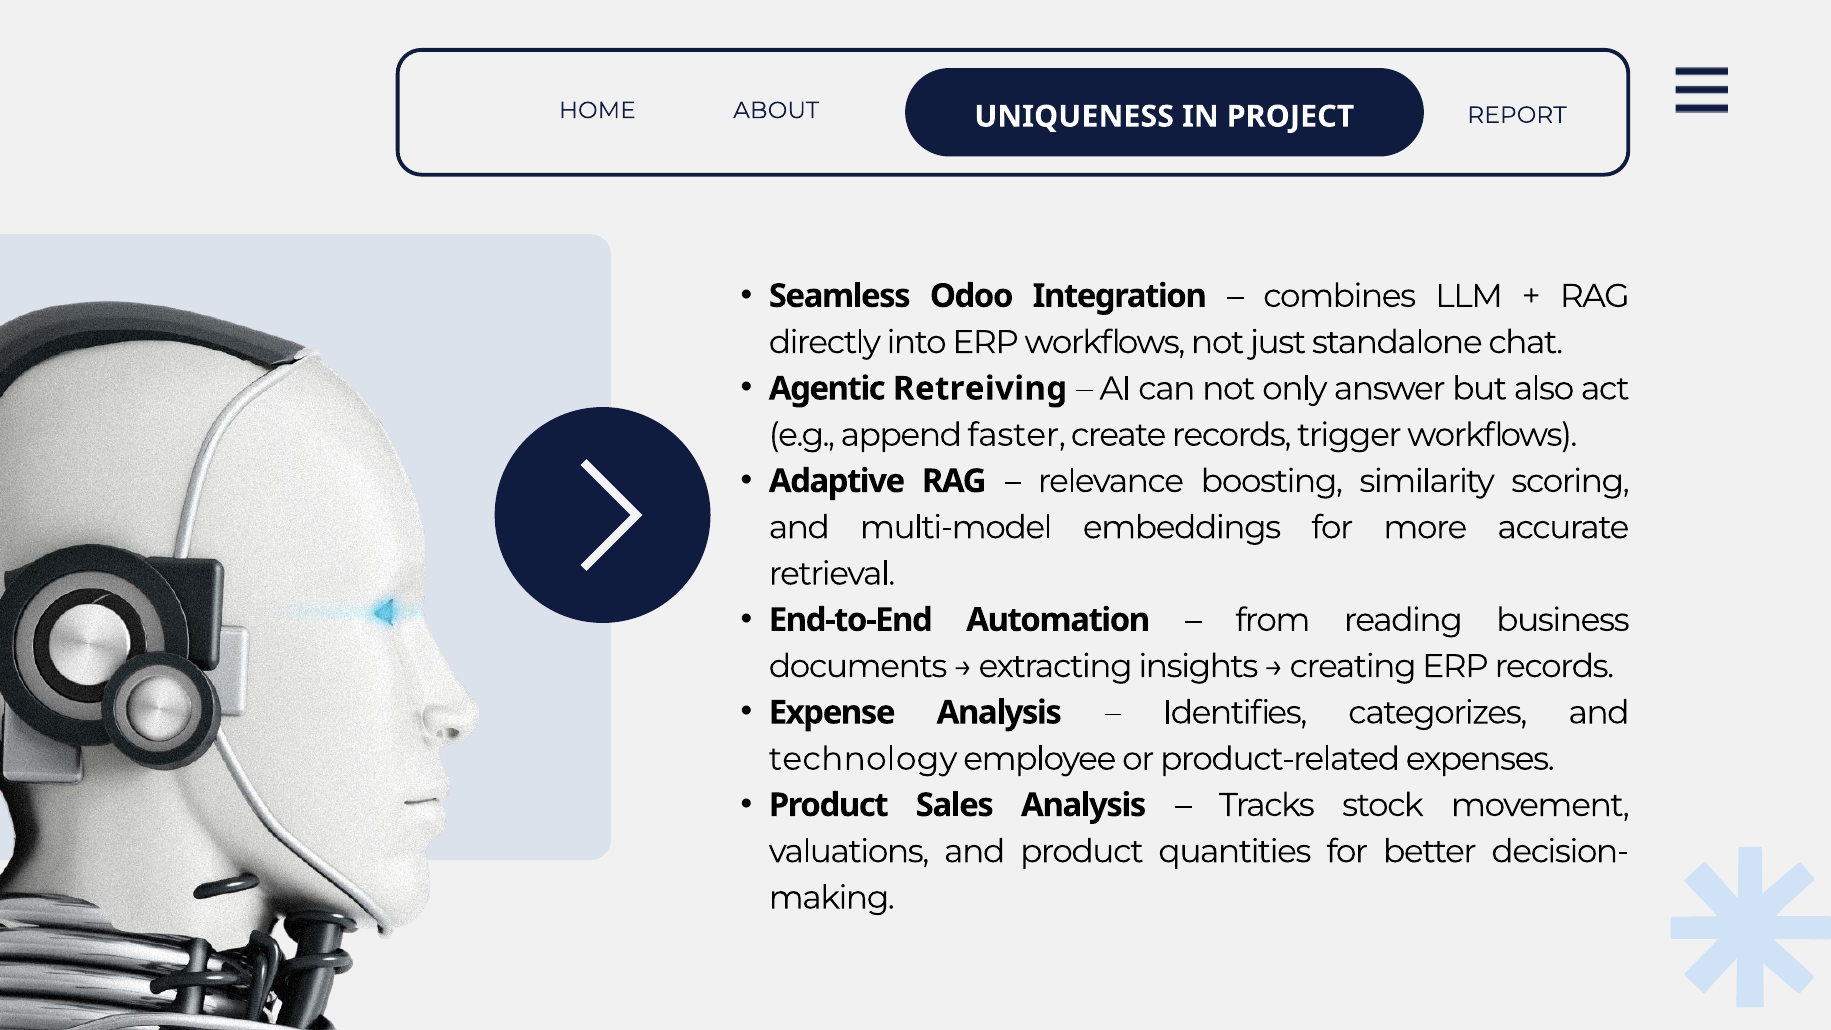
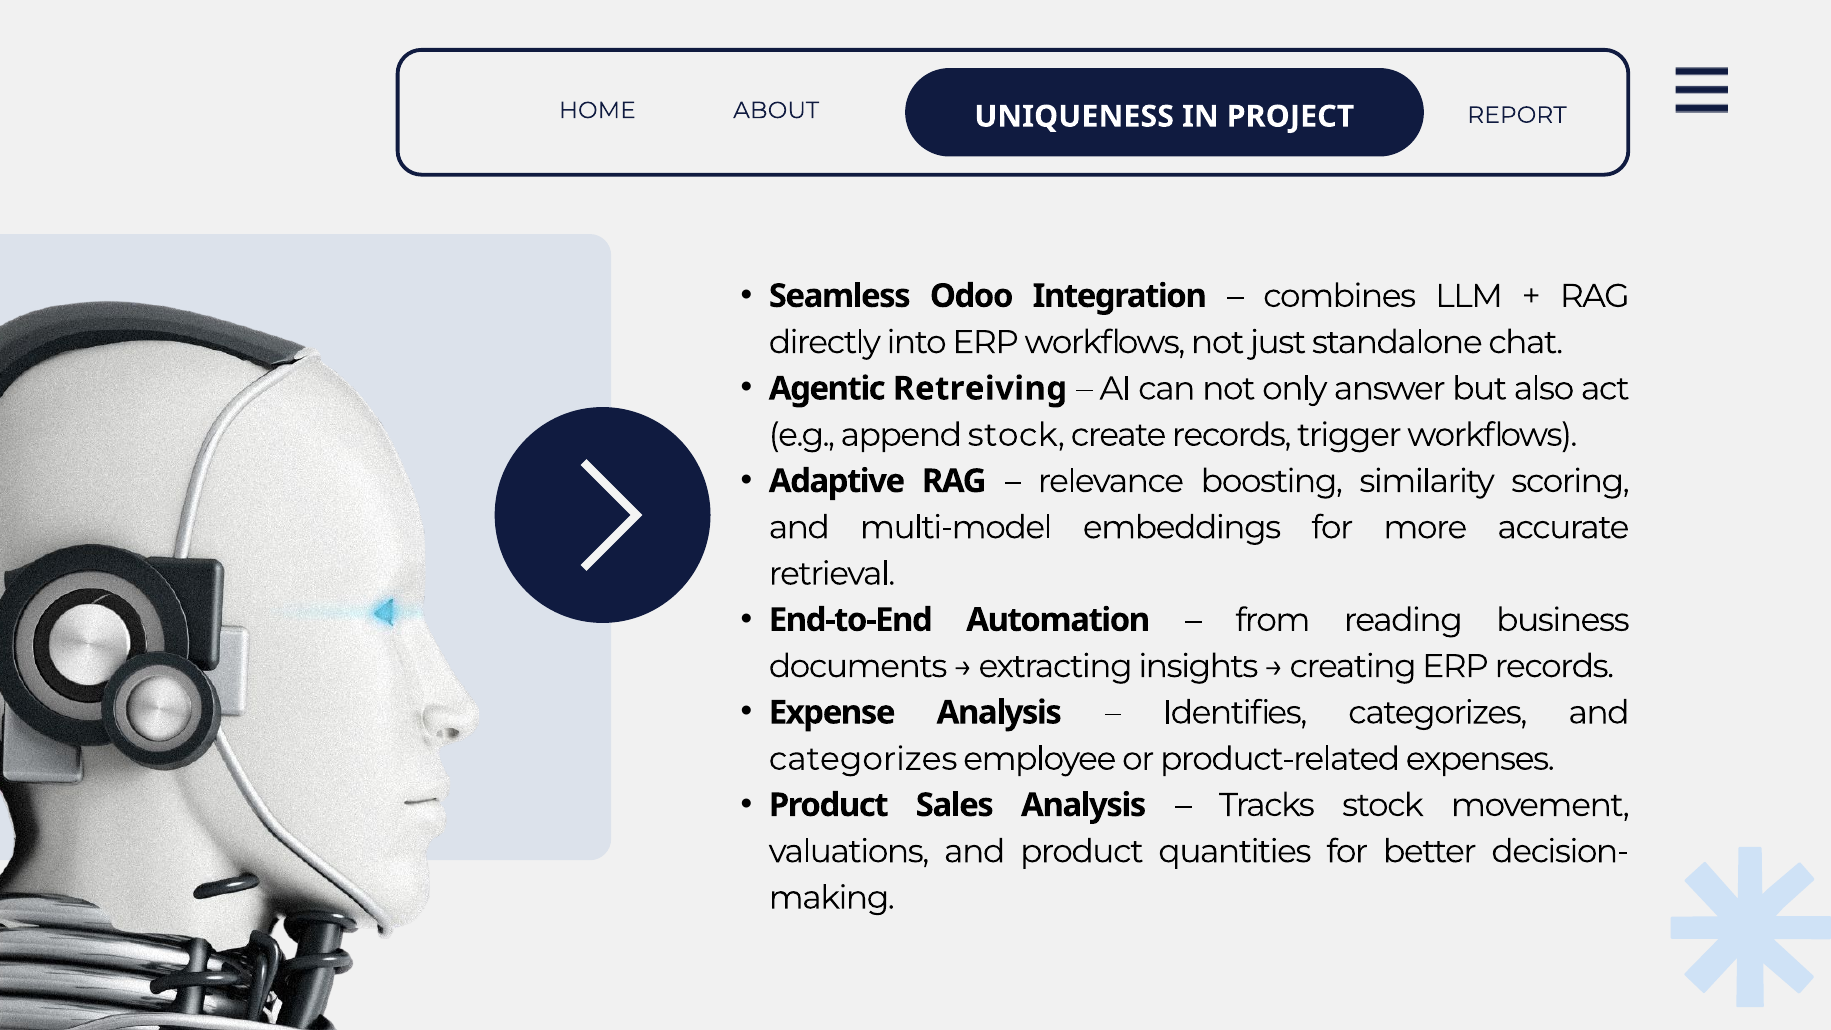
append faster: faster -> stock (1016, 435)
technology: technology -> categorizes (863, 759)
